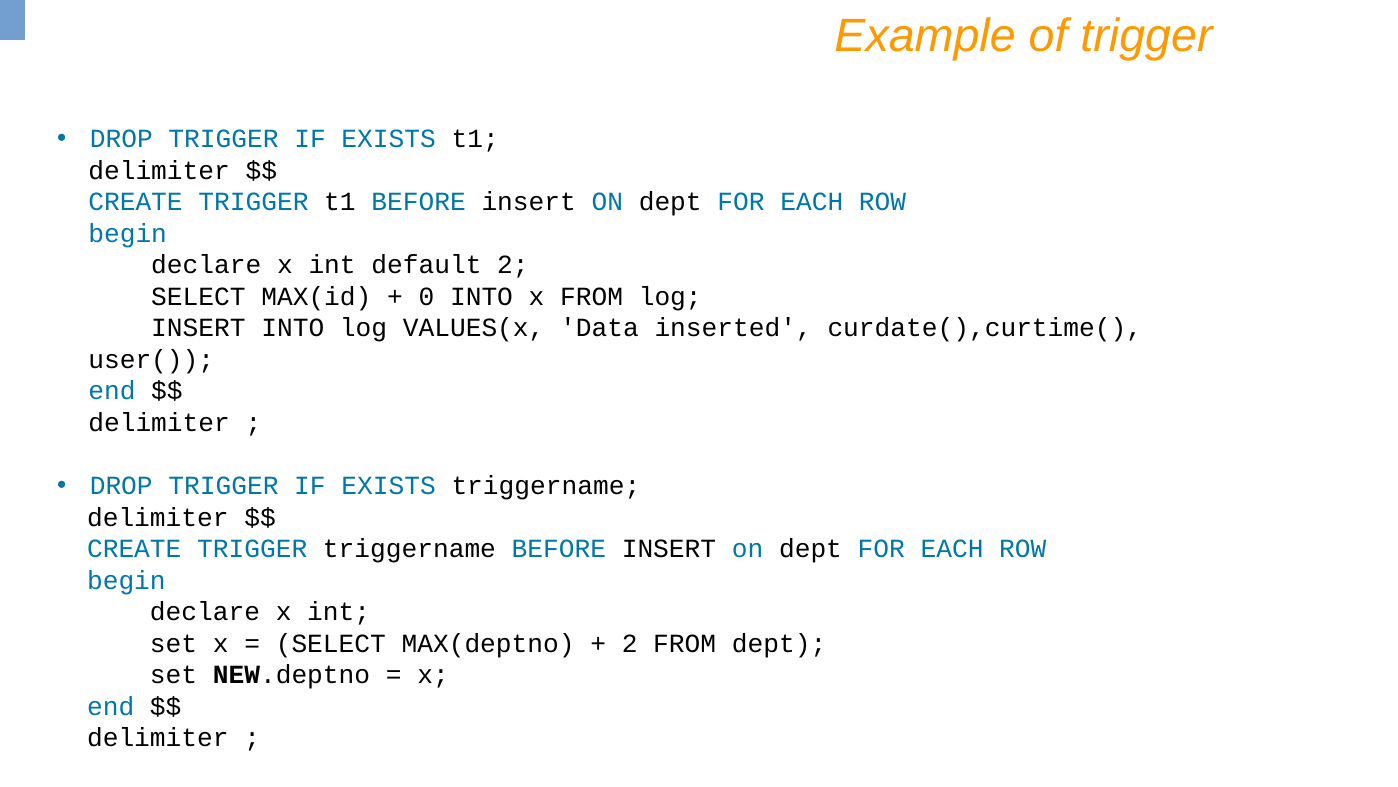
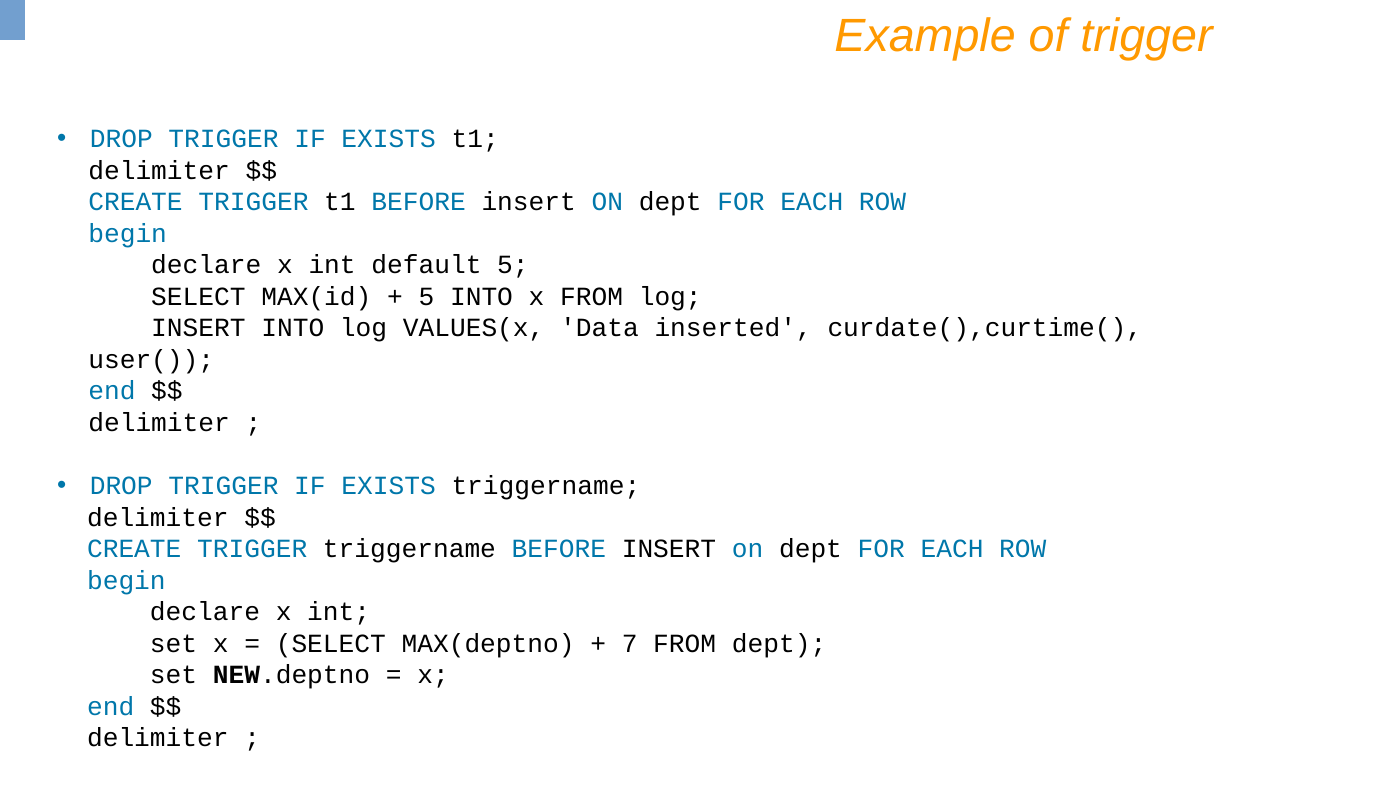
default 2: 2 -> 5 (513, 265)
0: 0 -> 5 (426, 296)
2: 2 -> 7 (630, 643)
